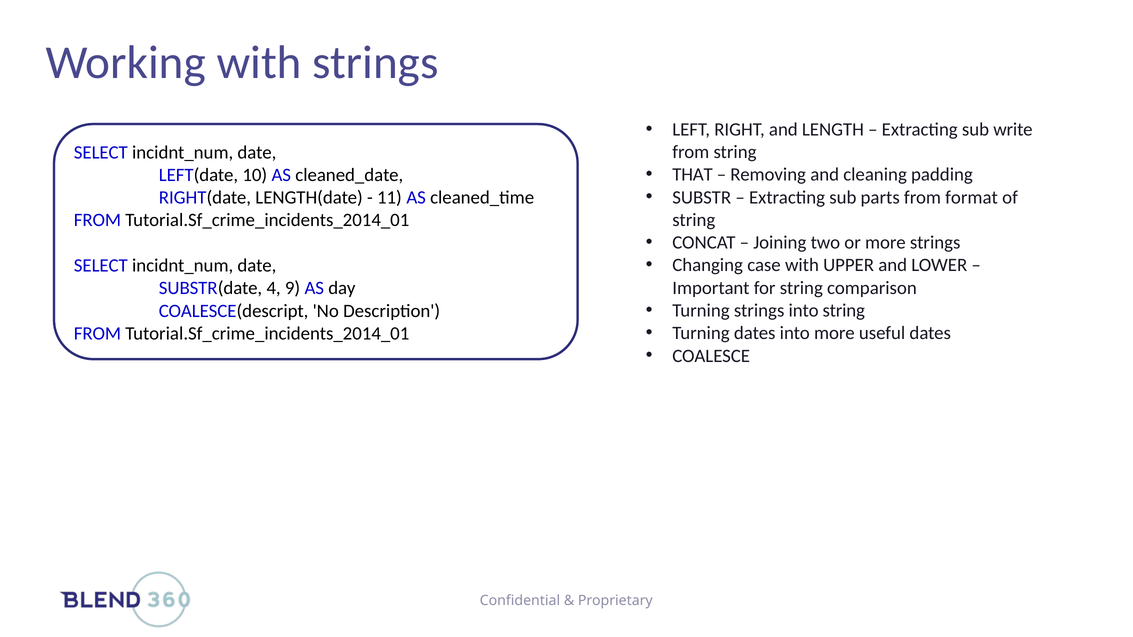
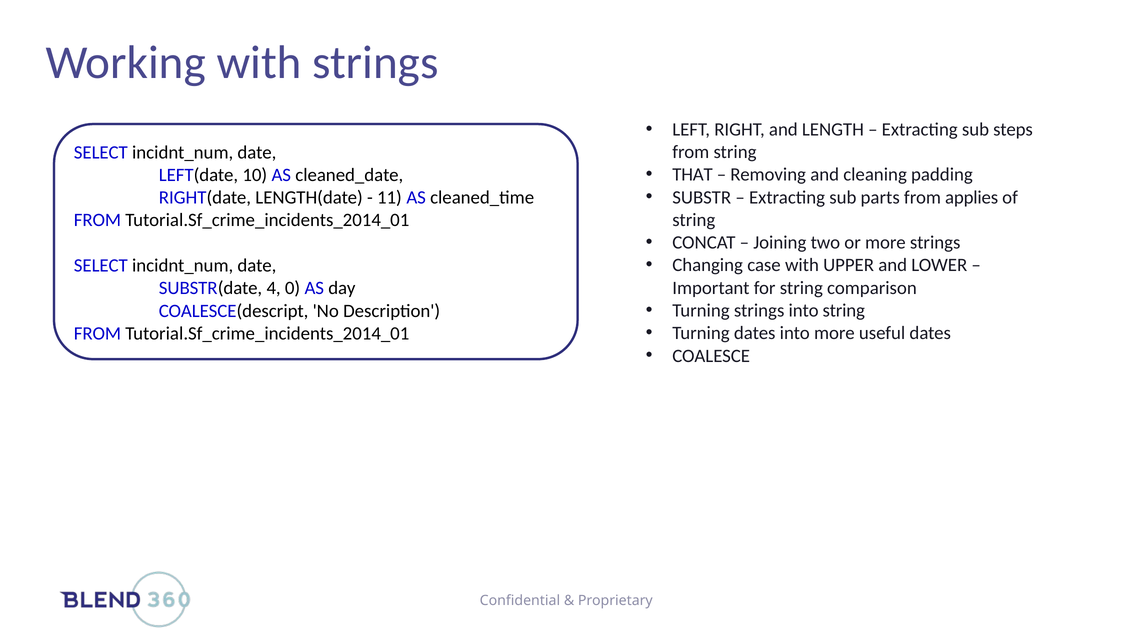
write: write -> steps (1013, 129)
format: format -> applies (972, 197)
9: 9 -> 0 (293, 288)
